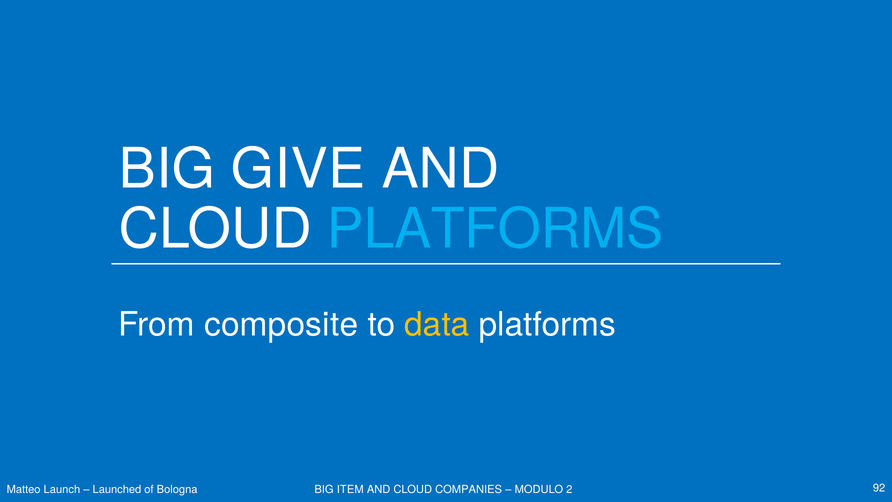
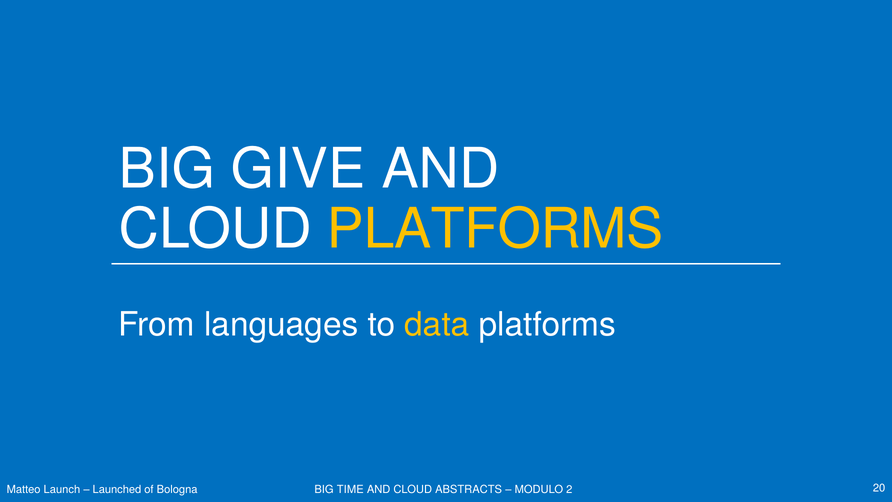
PLATFORMS colour: light blue -> yellow (495, 229)
composite: composite -> languages (281, 325)
ITEM: ITEM -> TIME (350, 489)
COMPANIES: COMPANIES -> ABSTRACTS (469, 489)
92: 92 -> 20 (879, 488)
